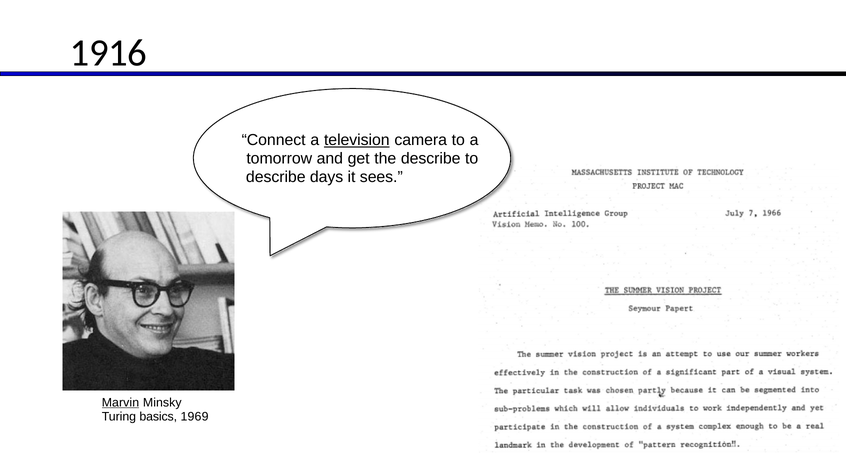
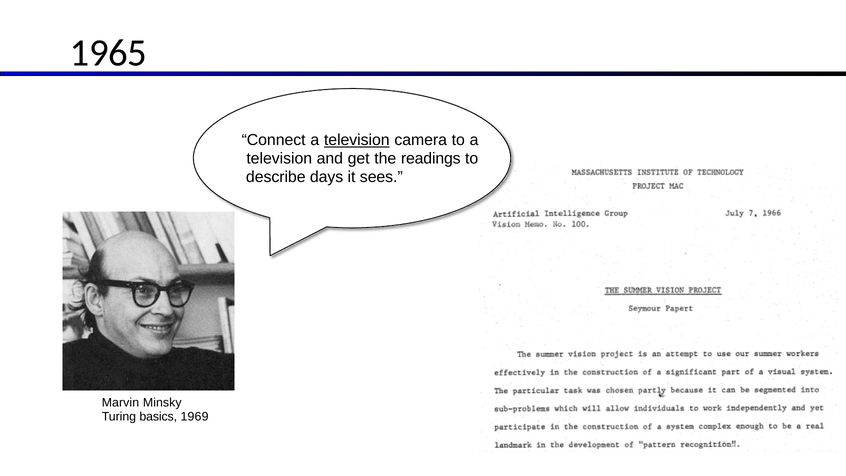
1916: 1916 -> 1965 (108, 53)
tomorrow: tomorrow -> television (279, 159)
the describe: describe -> readings (431, 159)
Marvin underline: present -> none (120, 402)
